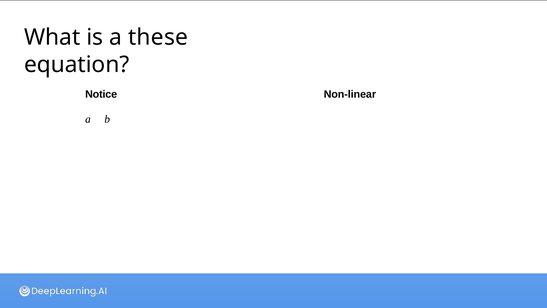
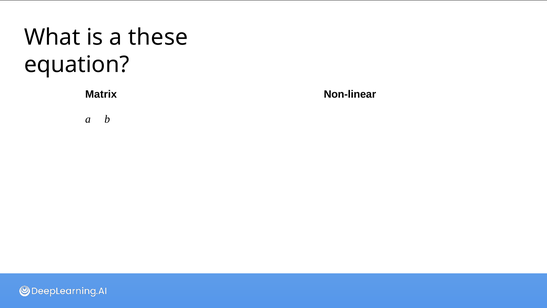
Notice: Notice -> Matrix (101, 94)
